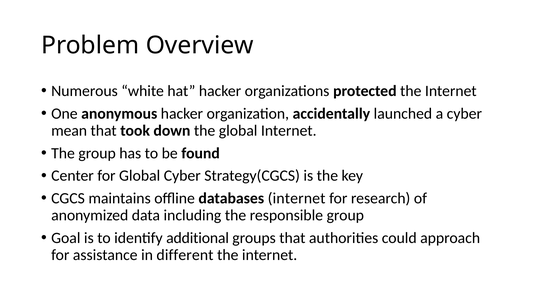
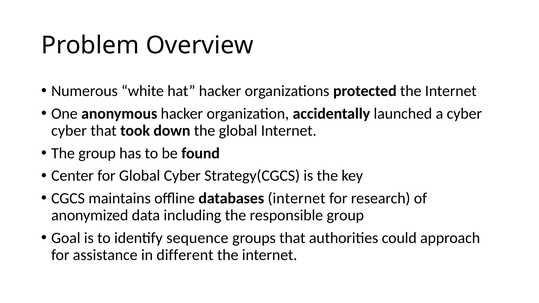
mean: mean -> cyber (69, 131)
additional: additional -> sequence (197, 238)
